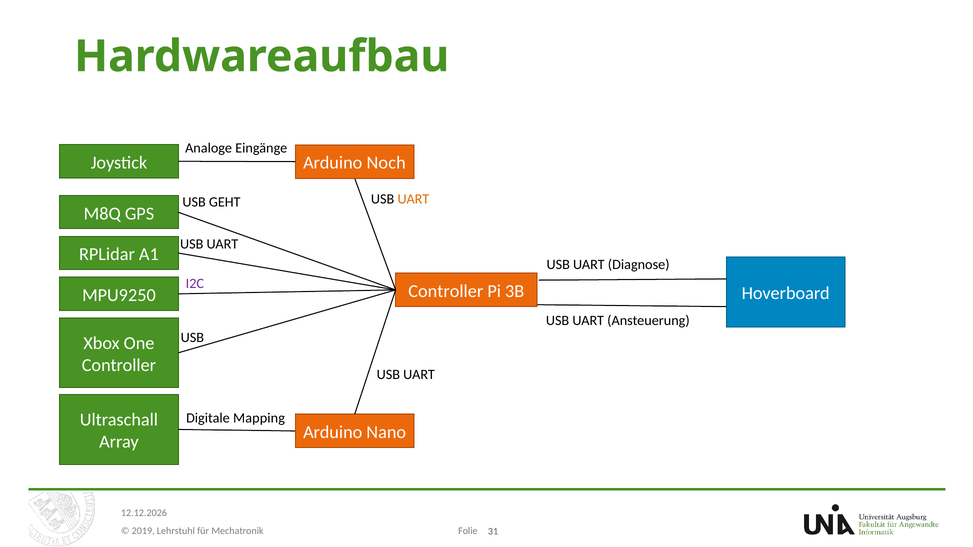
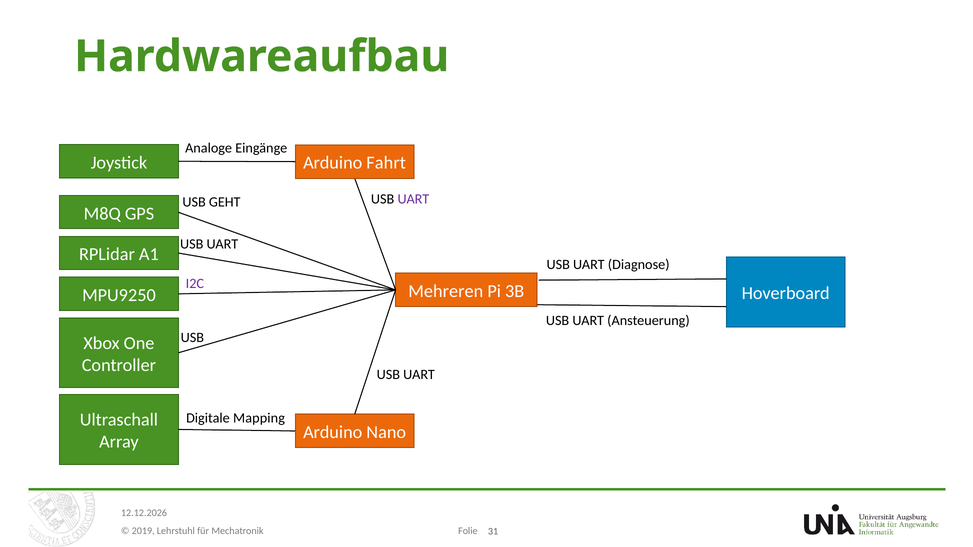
Noch: Noch -> Fahrt (386, 163)
UART colour: orange -> purple (413, 199)
Controller: Controller -> Mehreren (446, 291)
